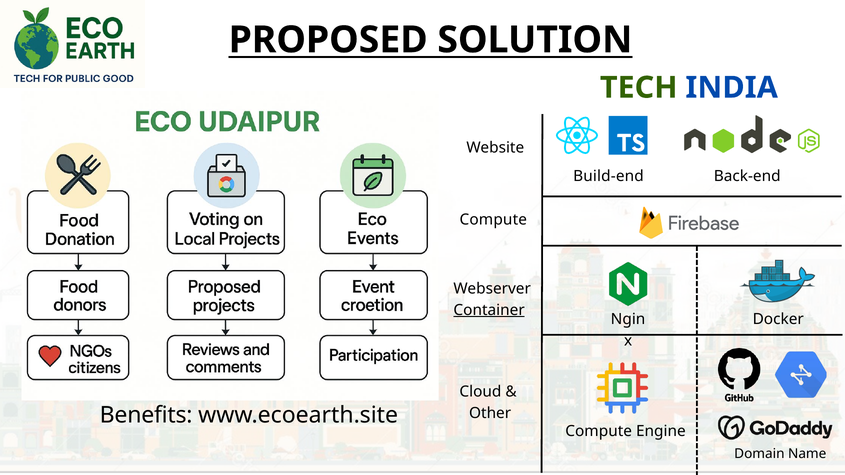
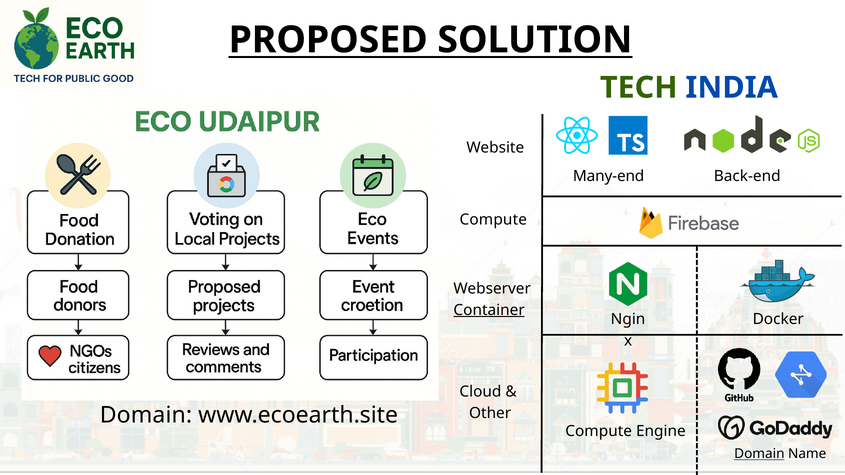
Build-end: Build-end -> Many-end (609, 176)
Benefits: Benefits -> Domain (146, 416)
Domain underline: none -> present (759, 454)
